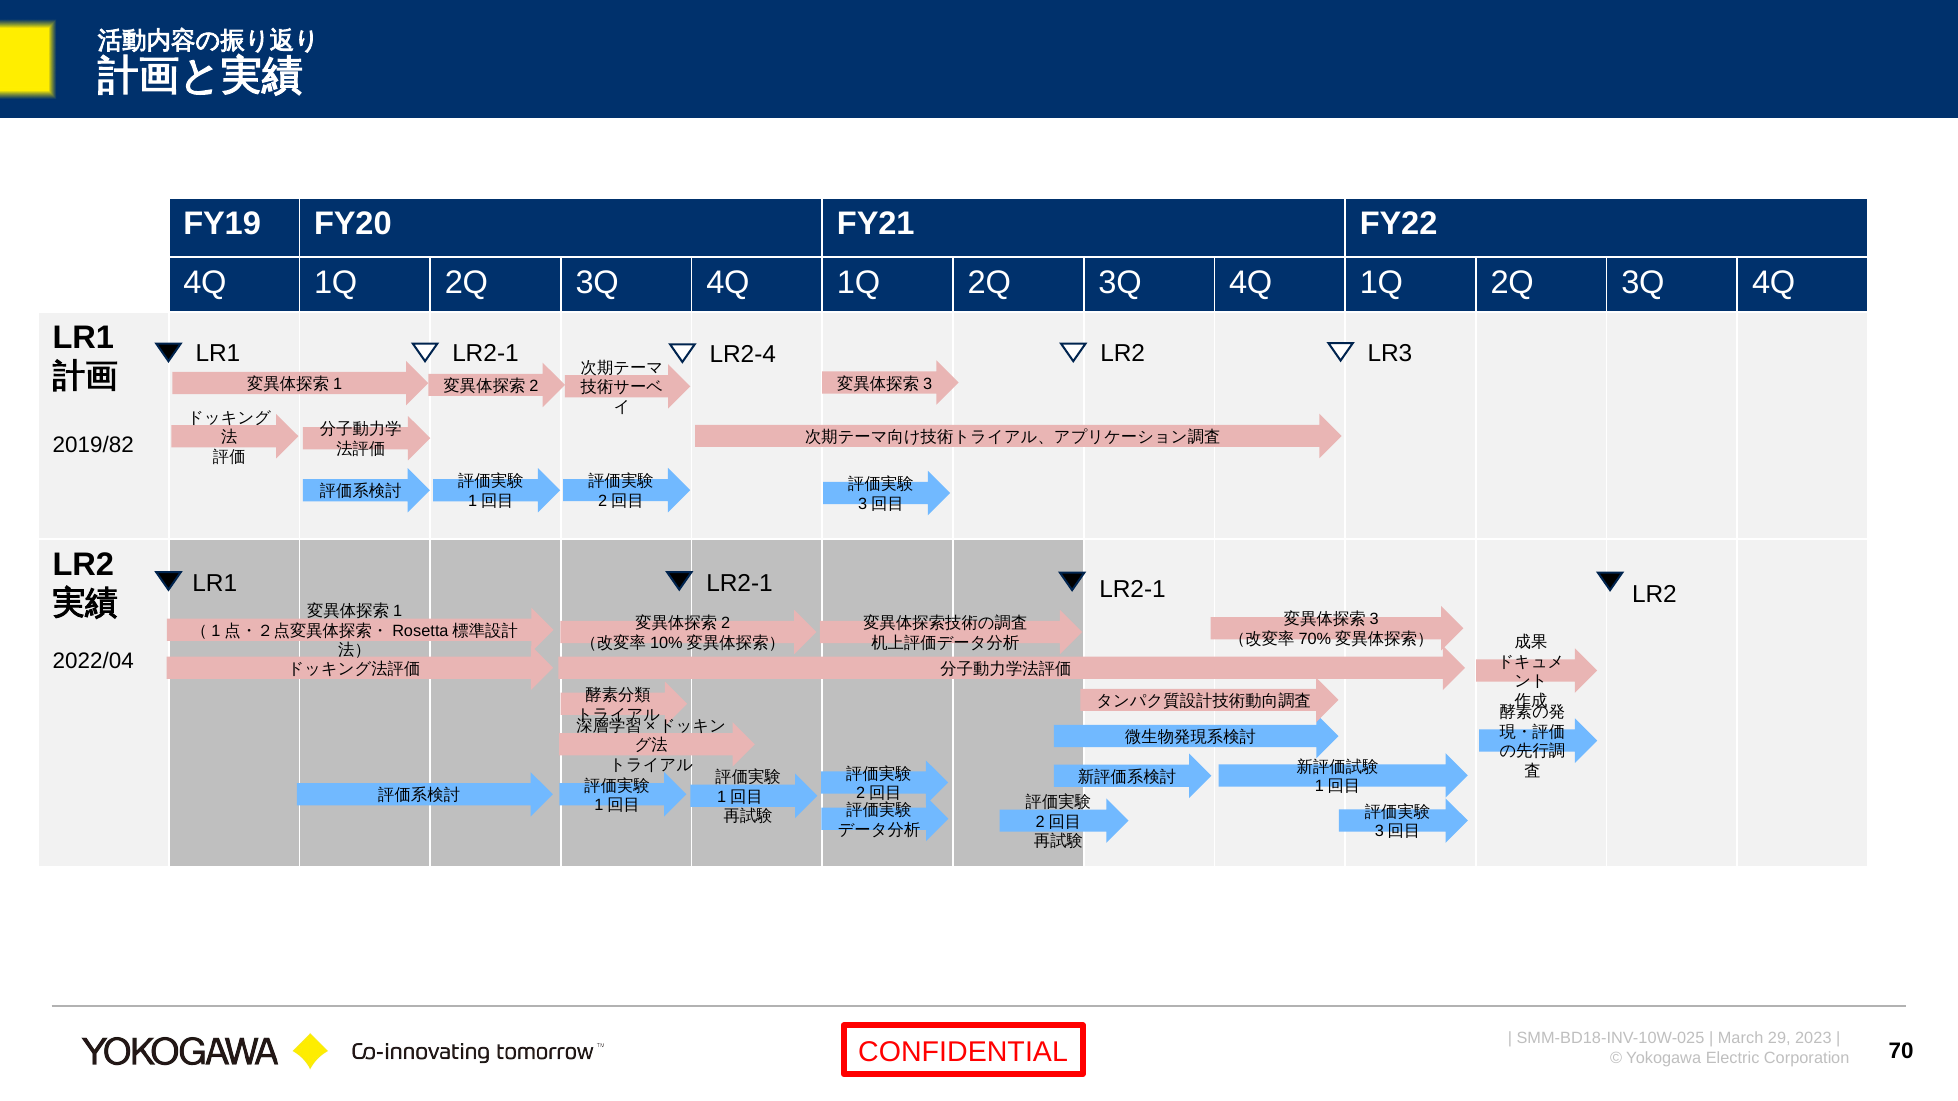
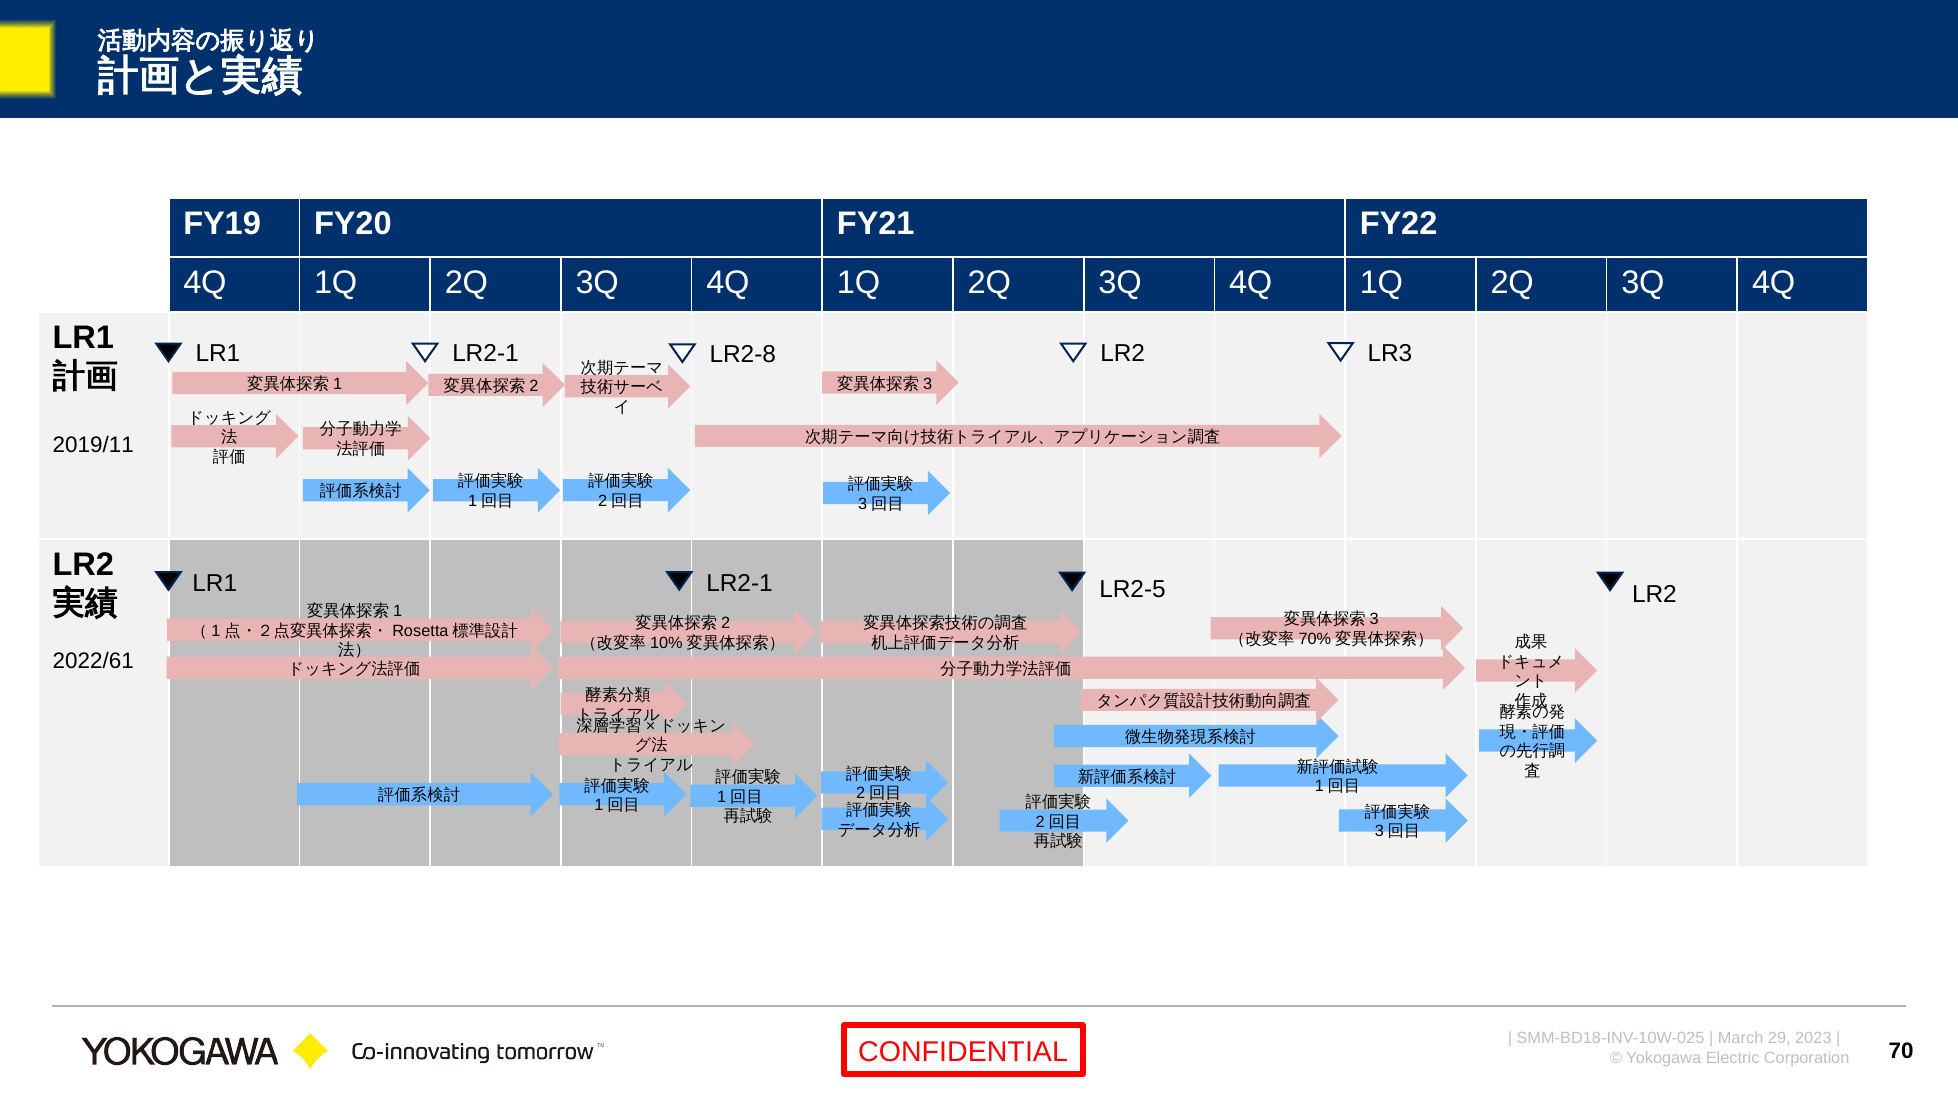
LR2-4: LR2-4 -> LR2-8 (743, 355)
2019/82: 2019/82 -> 2019/11 (93, 446)
LR2-1 LR2-1: LR2-1 -> LR2-5 (1133, 590)
2022/04: 2022/04 -> 2022/61 (93, 661)
